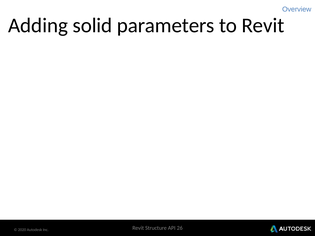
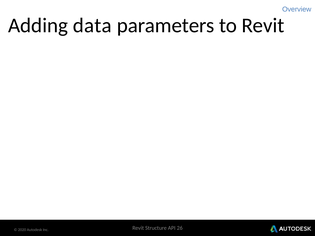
solid: solid -> data (92, 25)
